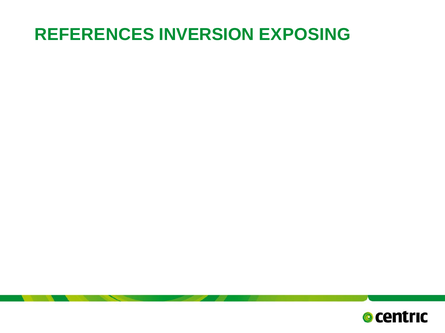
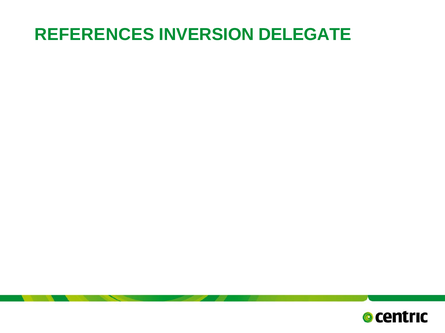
EXPOSING: EXPOSING -> DELEGATE (305, 35)
